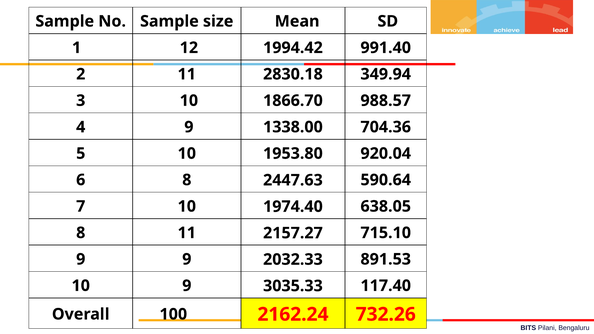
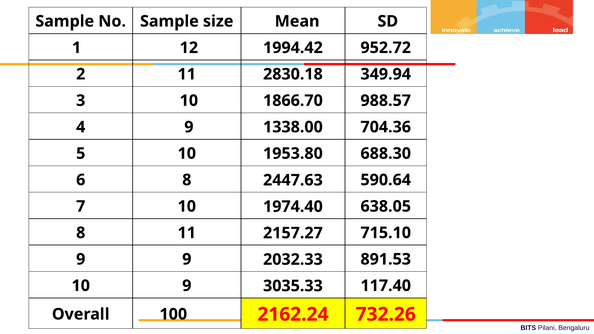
991.40: 991.40 -> 952.72 (386, 48)
920.04: 920.04 -> 688.30 (386, 154)
